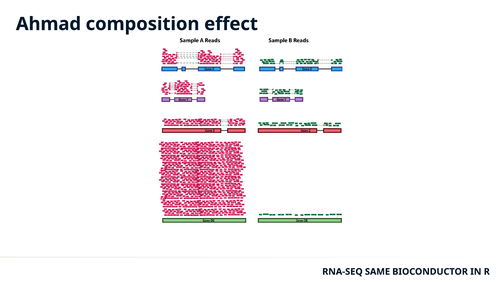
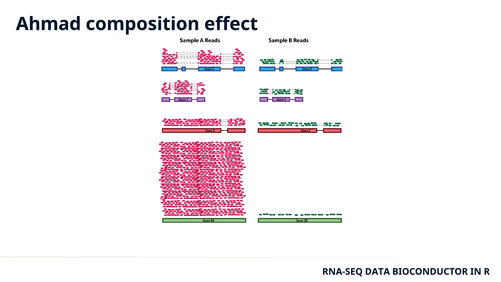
SAME: SAME -> DATA (377, 272)
